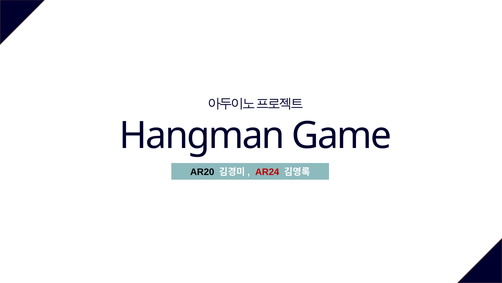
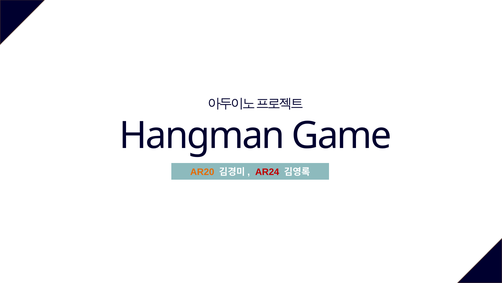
AR20 colour: black -> orange (202, 172)
